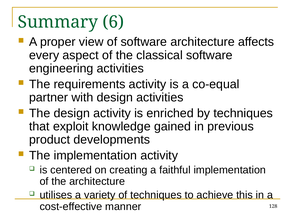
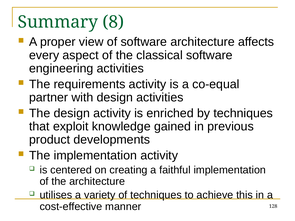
6: 6 -> 8 (113, 22)
